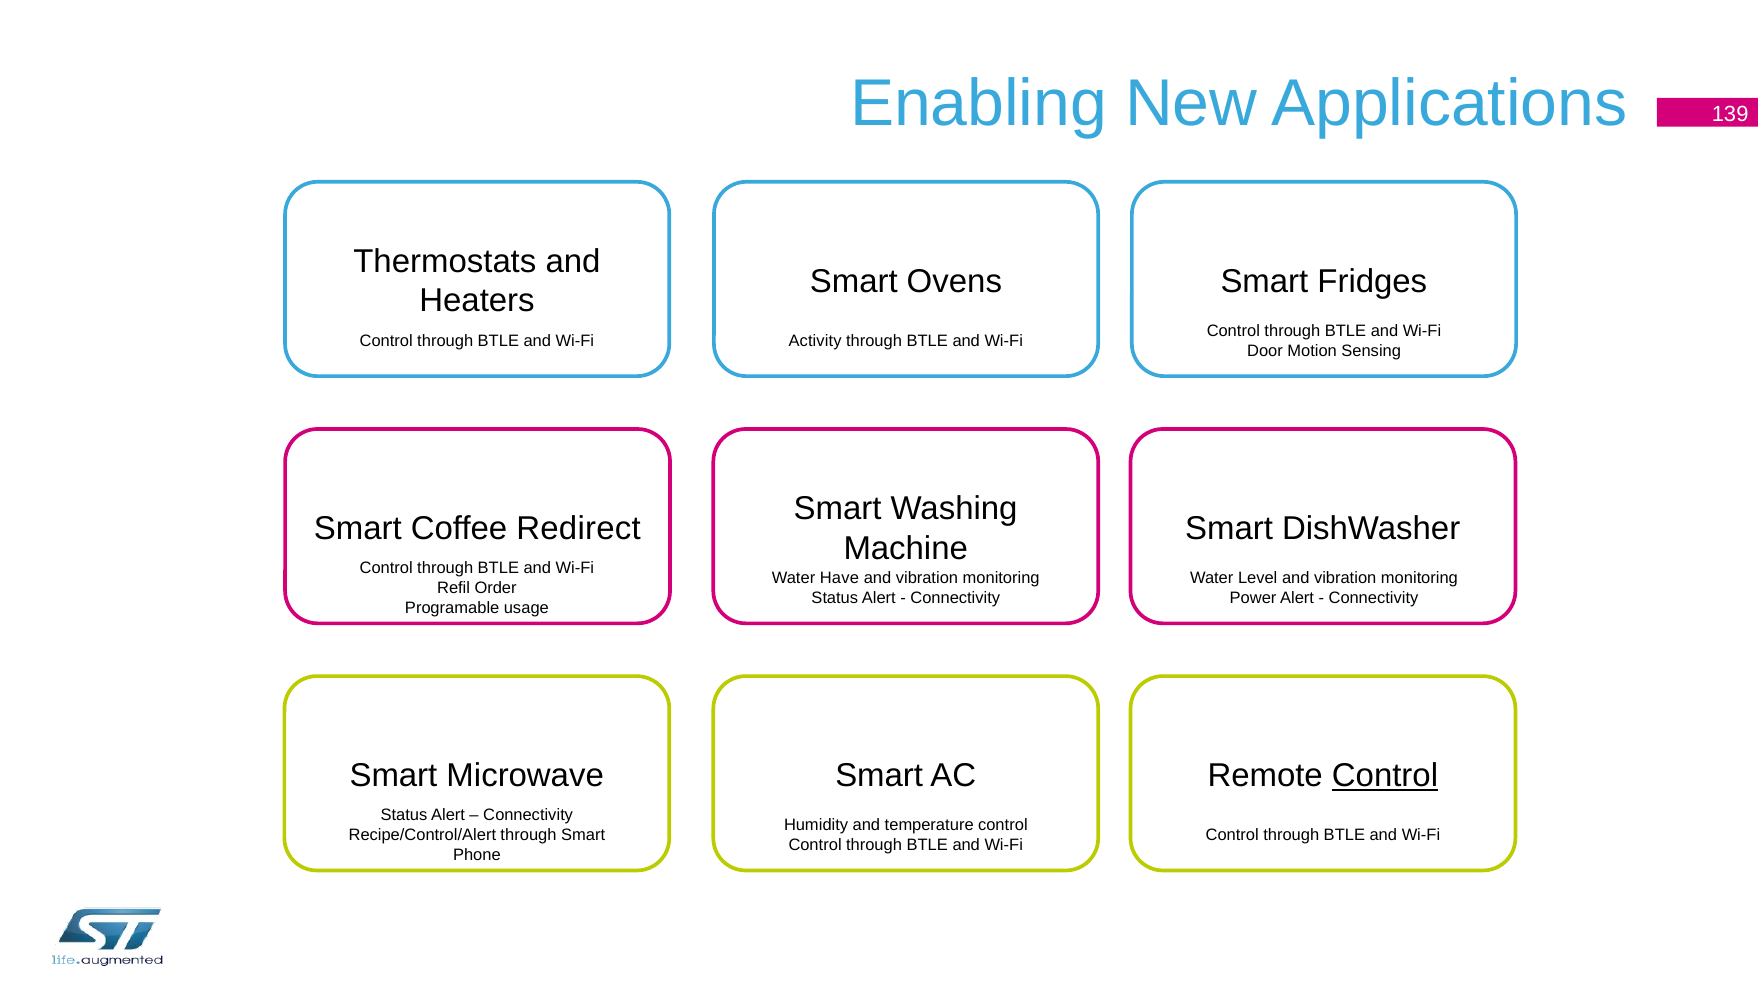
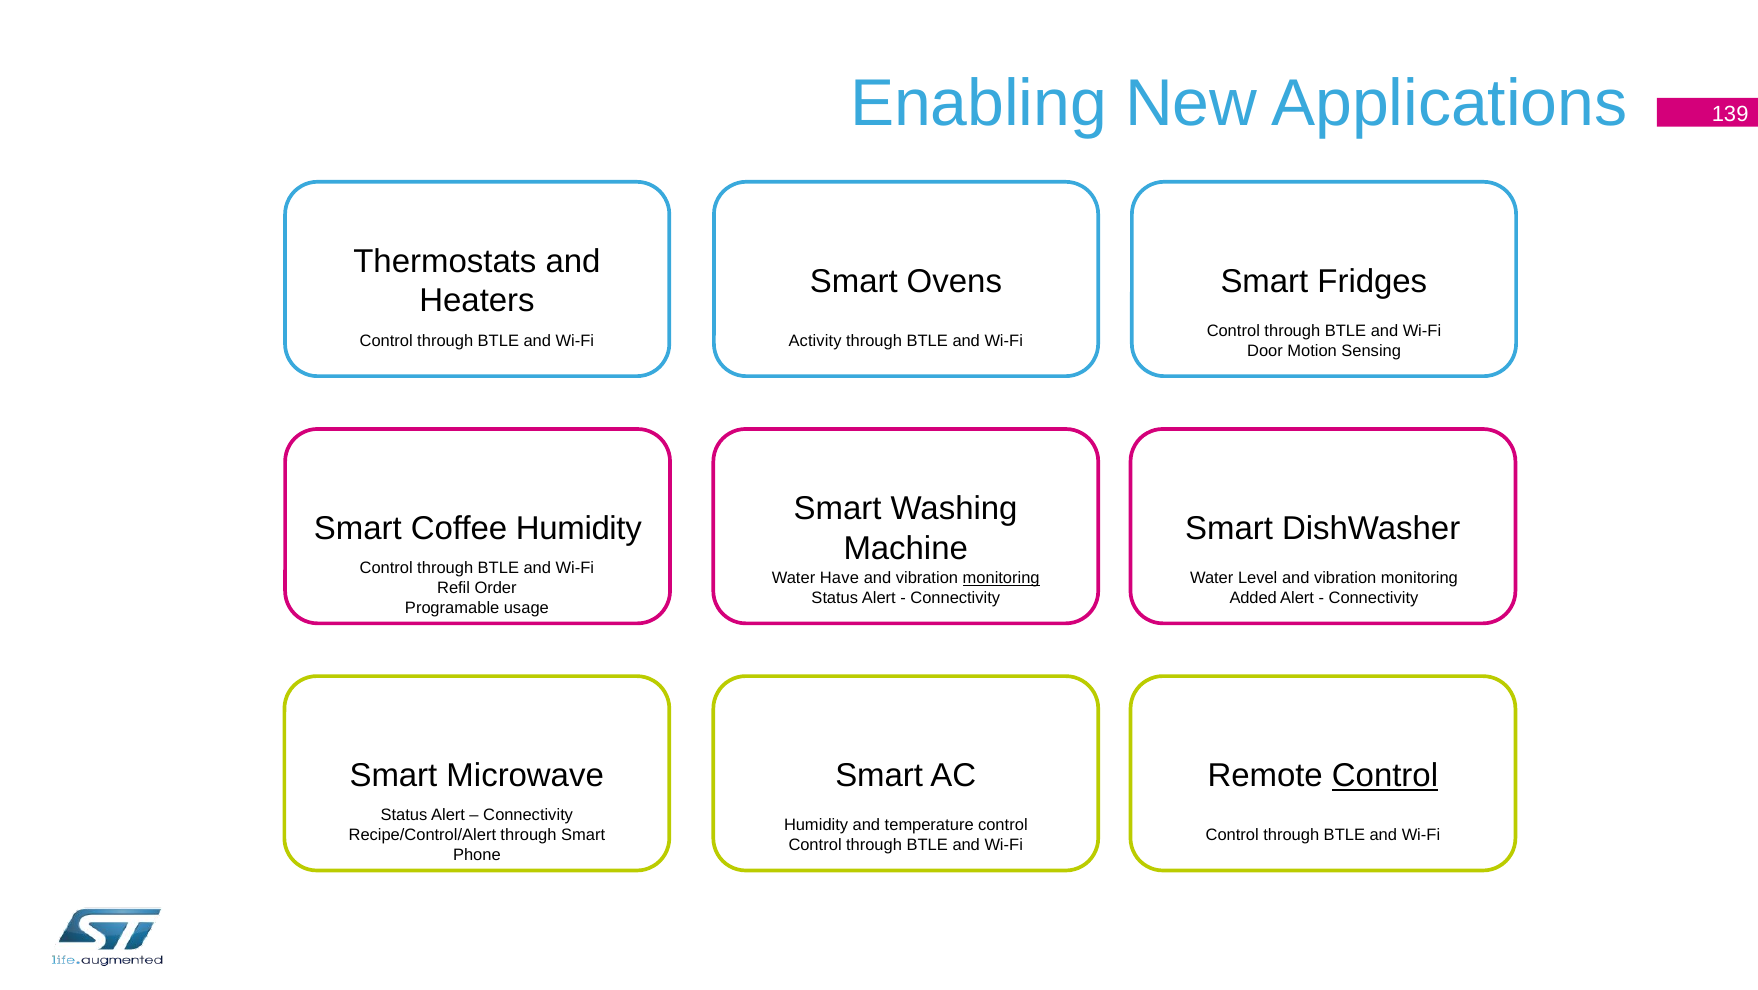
Coffee Redirect: Redirect -> Humidity (579, 528)
monitoring underline: none -> present (1001, 578)
Power: Power -> Added (1253, 598)
